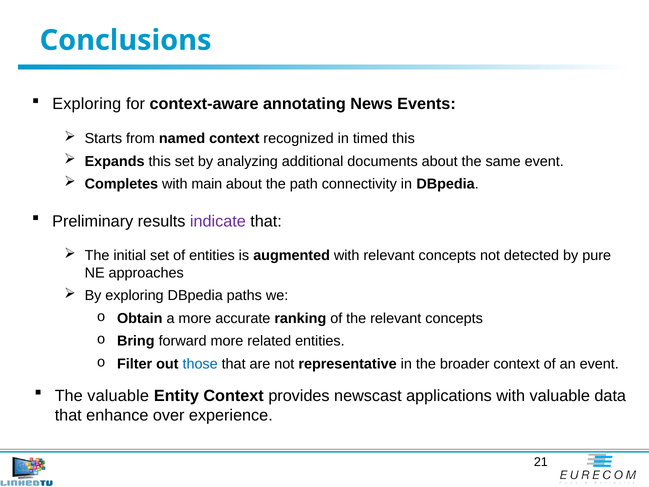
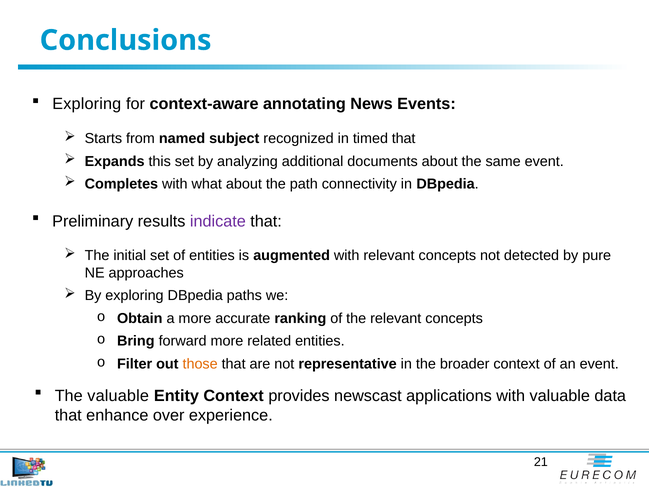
named context: context -> subject (234, 139)
timed this: this -> that (404, 139)
main: main -> what (207, 184)
those colour: blue -> orange (200, 364)
